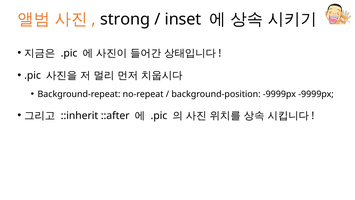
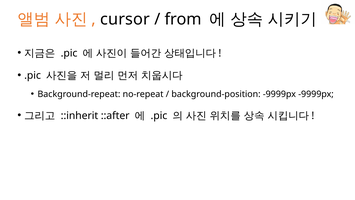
strong: strong -> cursor (125, 19)
inset: inset -> from (183, 19)
